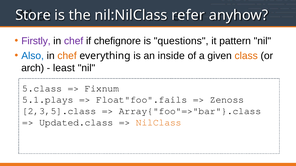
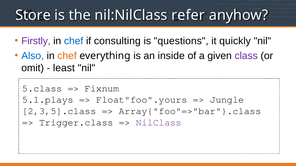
chef colour: purple -> blue (74, 41)
chefignore: chefignore -> consulting (117, 41)
pattern: pattern -> quickly (235, 41)
class colour: orange -> purple (246, 56)
arch: arch -> omit (33, 68)
Float"foo".fails: Float"foo".fails -> Float"foo".yours (142, 100)
Zenoss: Zenoss -> Jungle (227, 100)
Updated.class: Updated.class -> Trigger.class (76, 123)
NilClass colour: orange -> purple (159, 123)
